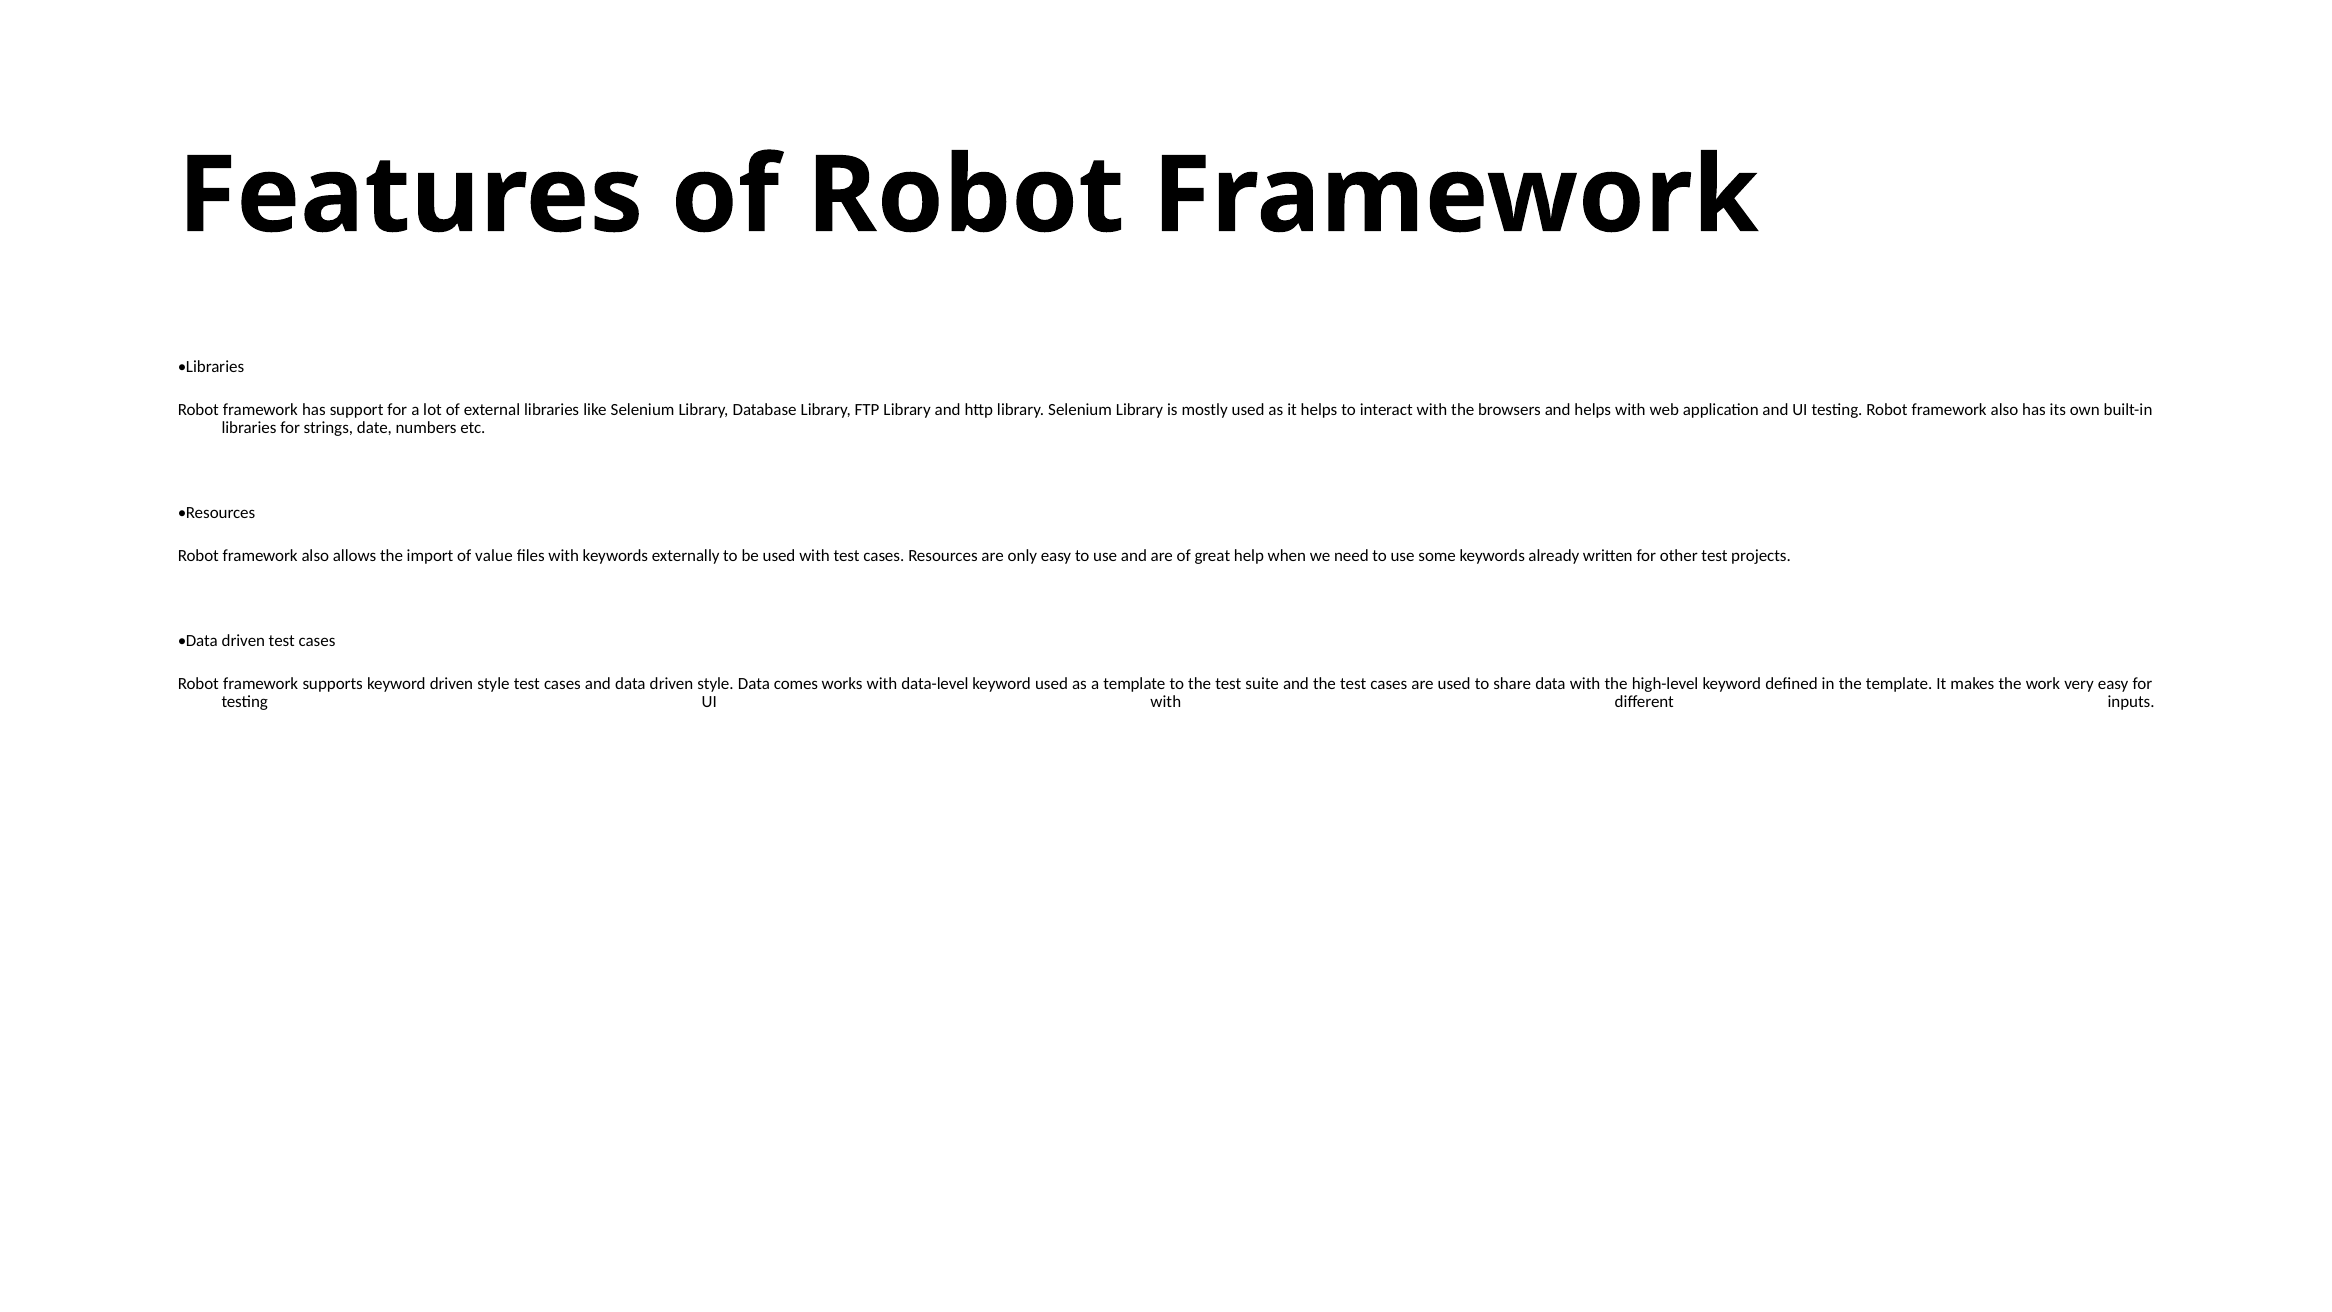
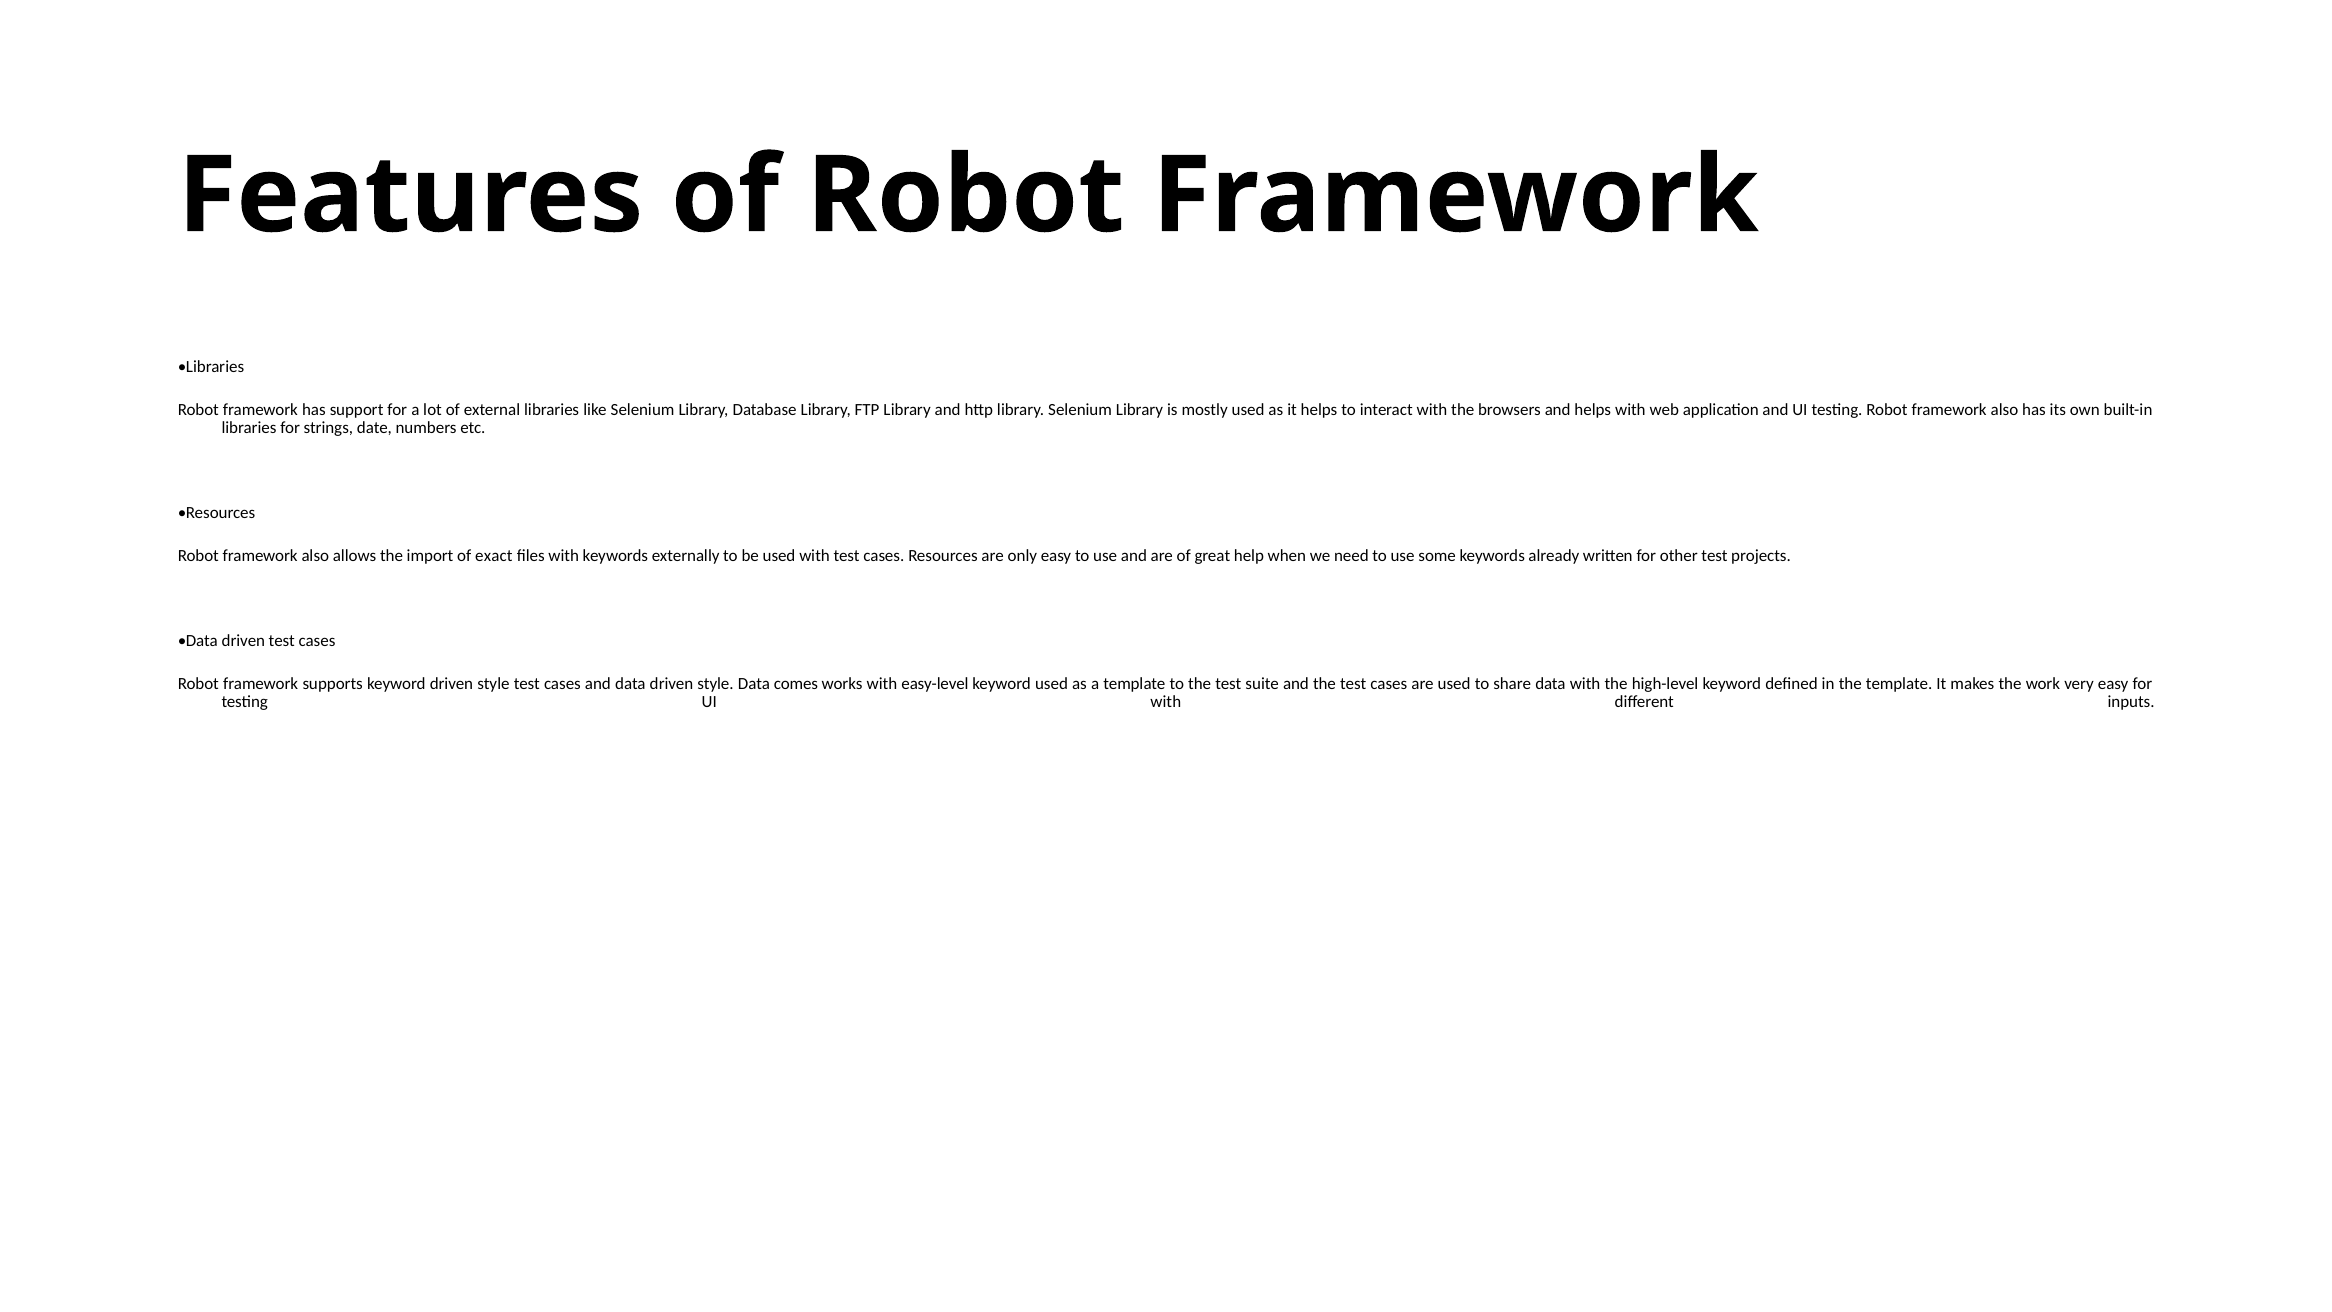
value: value -> exact (494, 556)
data-level: data-level -> easy-level (935, 684)
